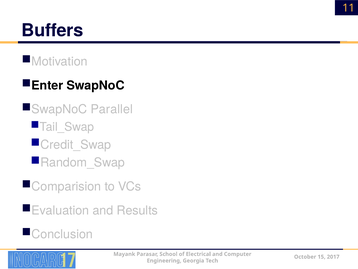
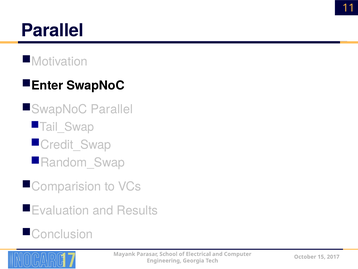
Buffers: Buffers -> Parallel (52, 30)
